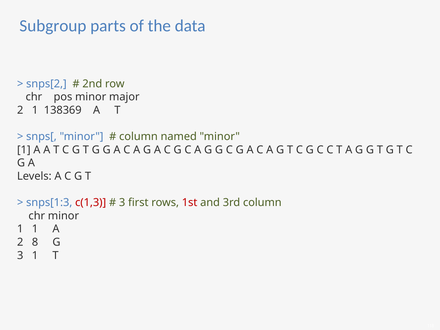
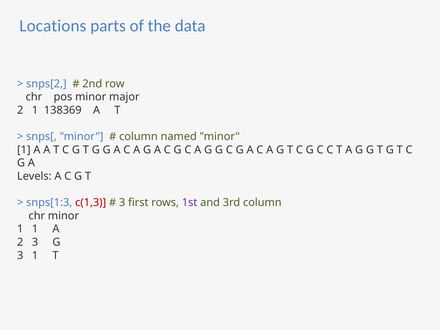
Subgroup: Subgroup -> Locations (53, 26)
1st colour: red -> purple (190, 203)
2 8: 8 -> 3 (35, 242)
